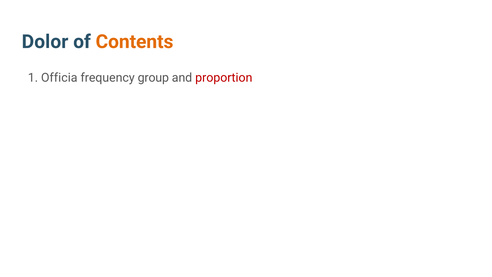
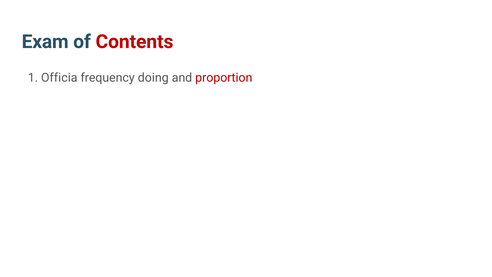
Dolor: Dolor -> Exam (45, 42)
Contents colour: orange -> red (134, 42)
group: group -> doing (153, 78)
